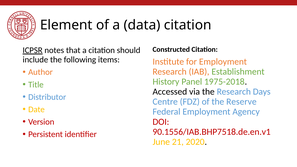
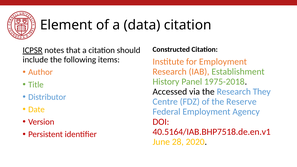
Days: Days -> They (262, 92)
90.1556/IAB.BHP7518.de.en.v1: 90.1556/IAB.BHP7518.de.en.v1 -> 40.5164/IAB.BHP7518.de.en.v1 (212, 132)
21: 21 -> 28 (178, 142)
